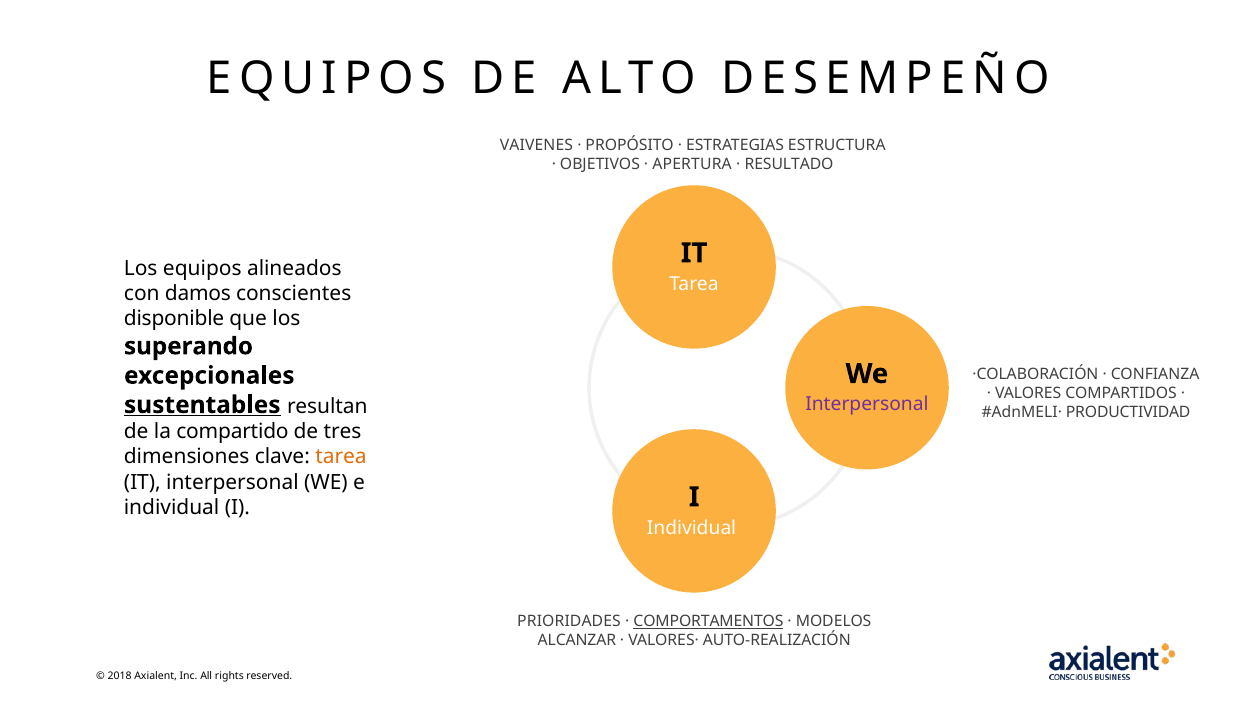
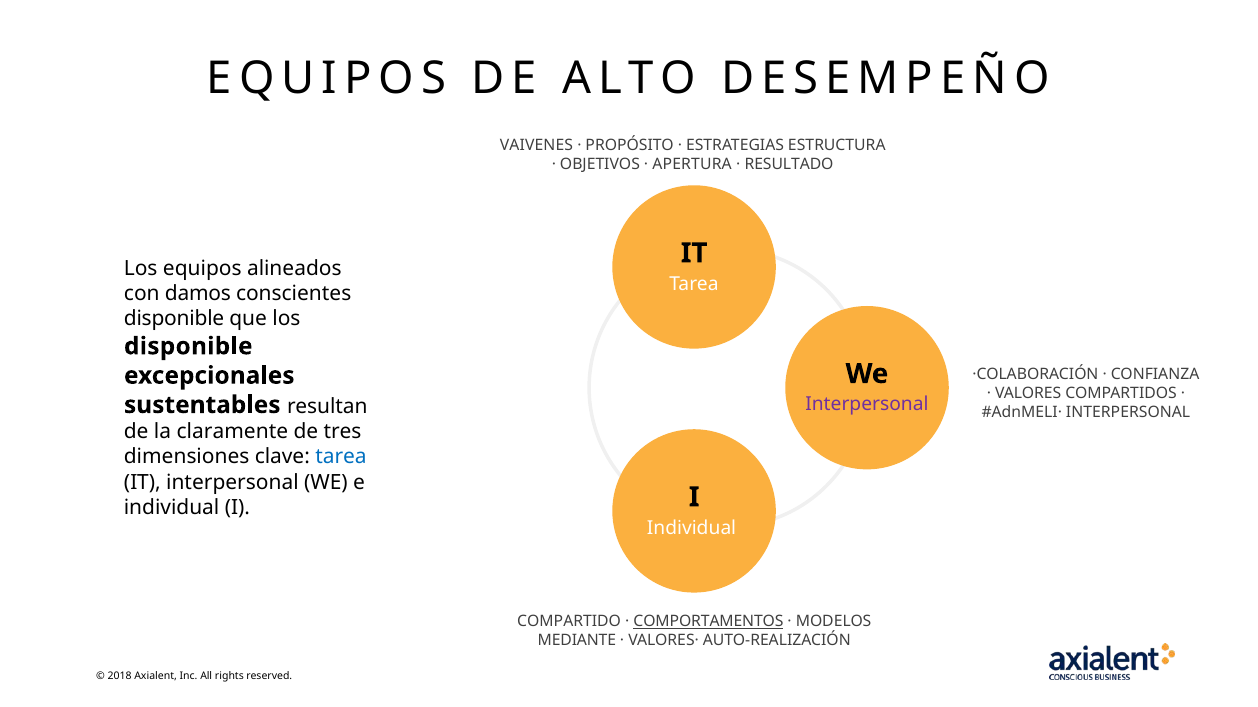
superando: superando -> disponible (188, 347)
sustentables underline: present -> none (202, 405)
PRODUCTIVIDAD: PRODUCTIVIDAD -> INTERPERSONAL (1128, 413)
compartido: compartido -> claramente (232, 432)
tarea colour: orange -> blue (341, 458)
PRIORIDADES: PRIORIDADES -> COMPARTIDO (569, 622)
ALCANZAR: ALCANZAR -> MEDIANTE (577, 641)
